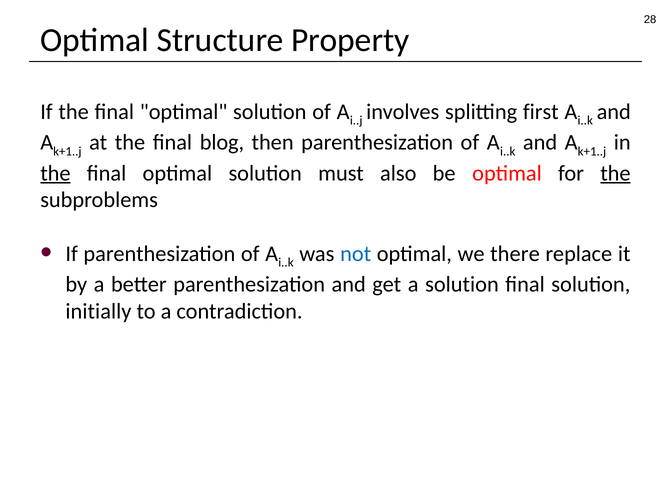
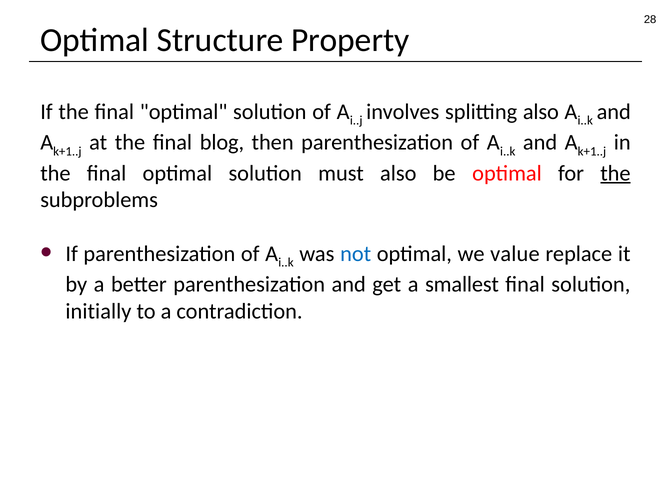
splitting first: first -> also (541, 112)
the underline: present -> none (55, 173)
there: there -> value (515, 253)
a solution: solution -> smallest (462, 284)
